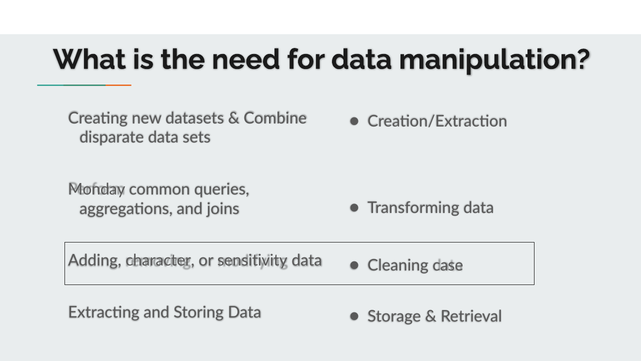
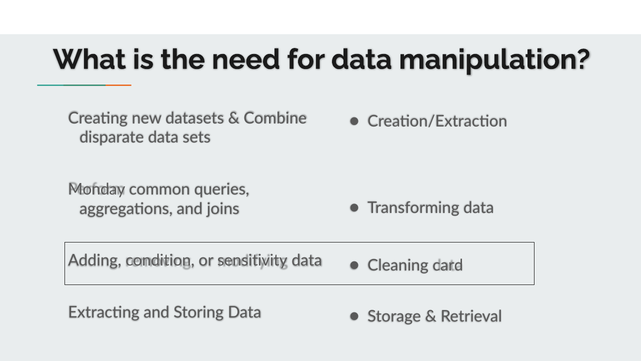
character: character -> condition (160, 260)
case: case -> card (448, 265)
